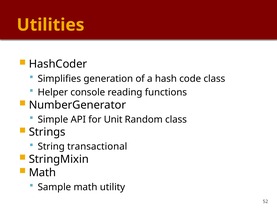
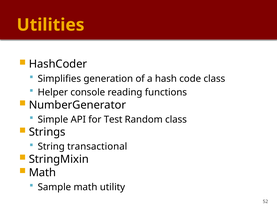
Unit: Unit -> Test (113, 119)
